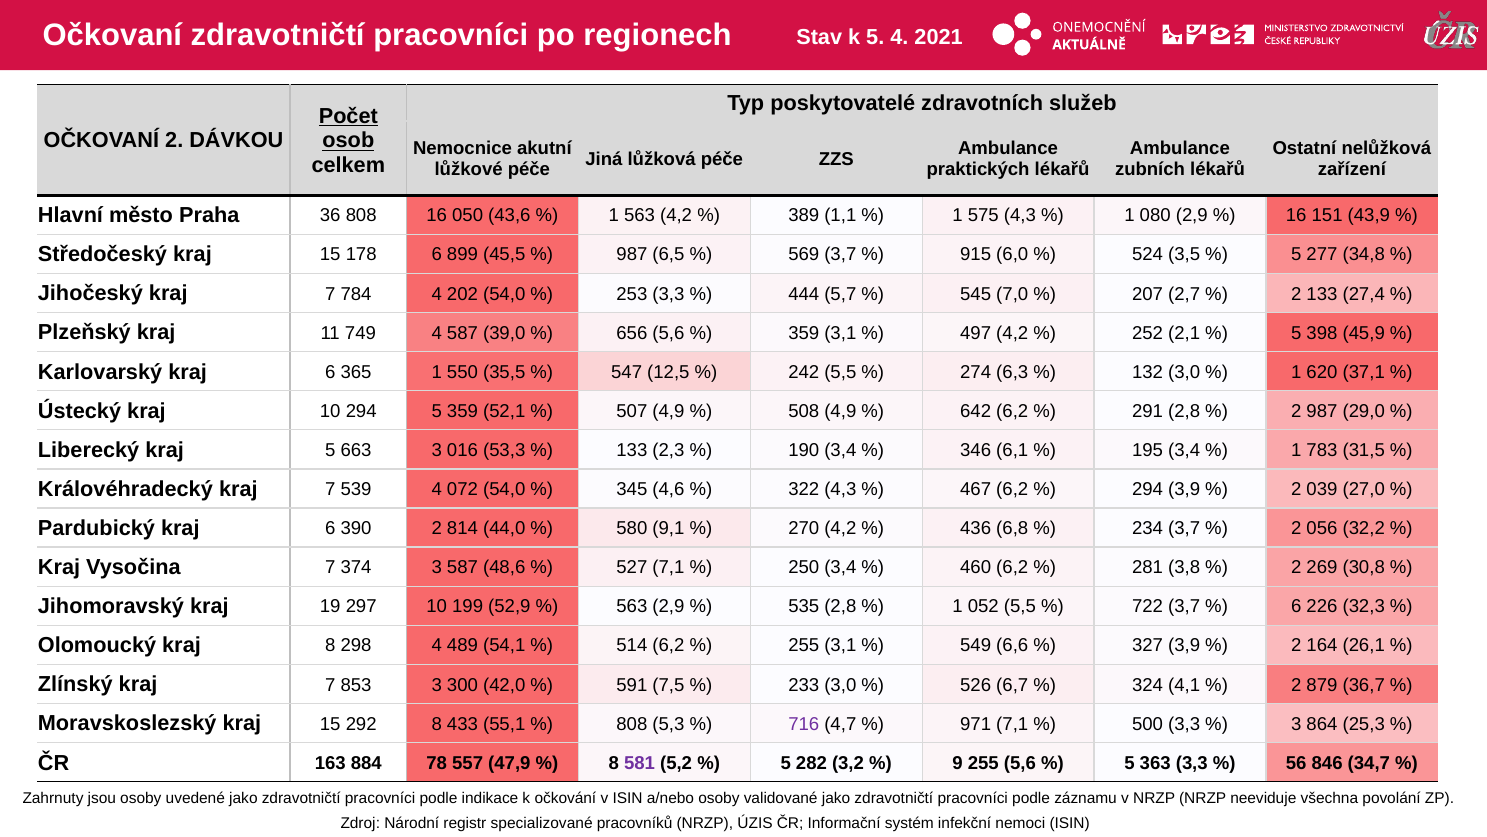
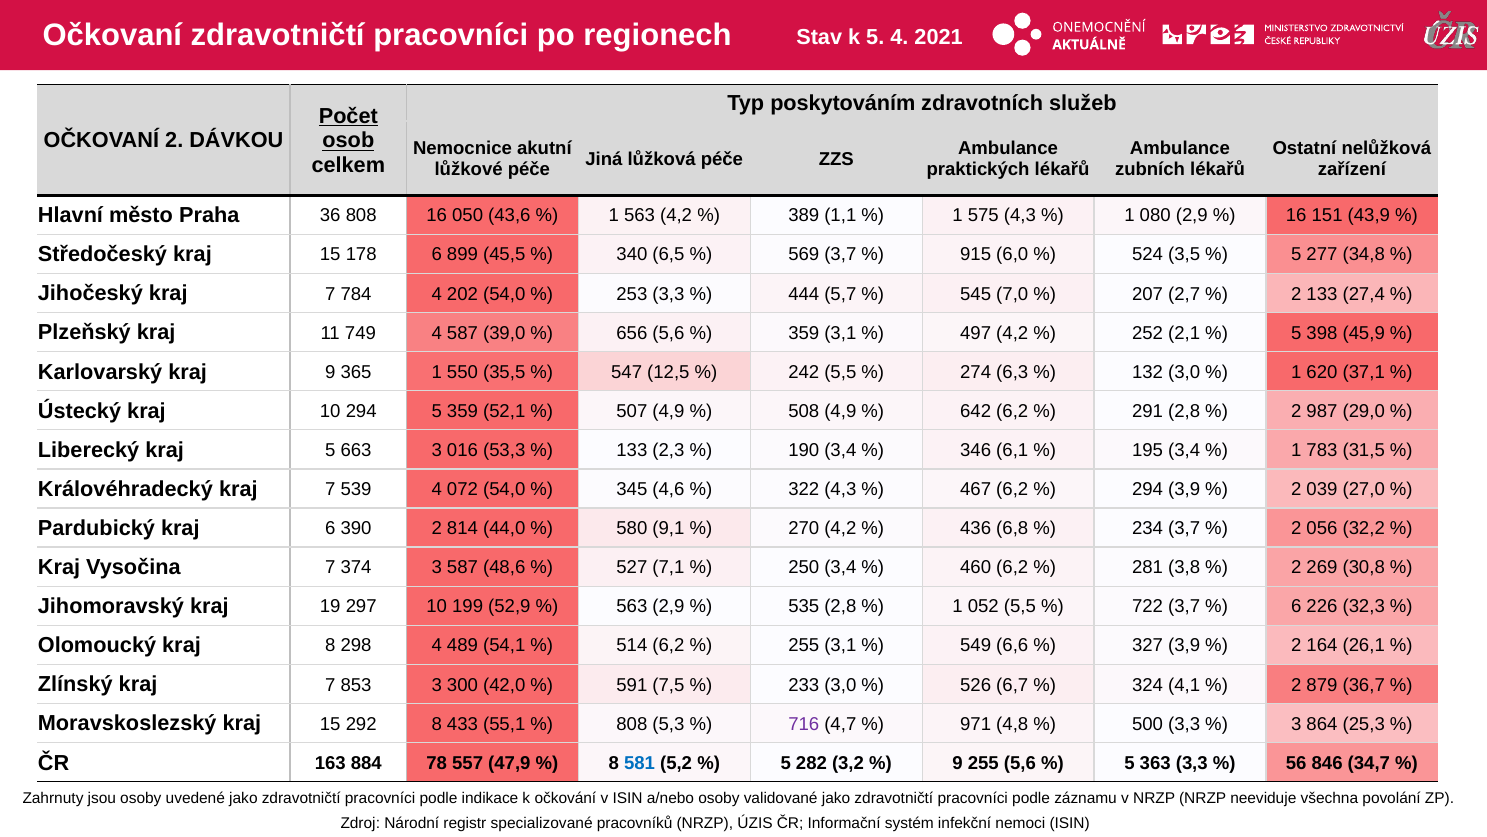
poskytovatelé: poskytovatelé -> poskytováním (843, 103)
987: 987 -> 340 (632, 255)
Karlovarský kraj 6: 6 -> 9 (330, 372)
971 7,1: 7,1 -> 4,8 (1012, 724)
581 colour: purple -> blue (639, 763)
